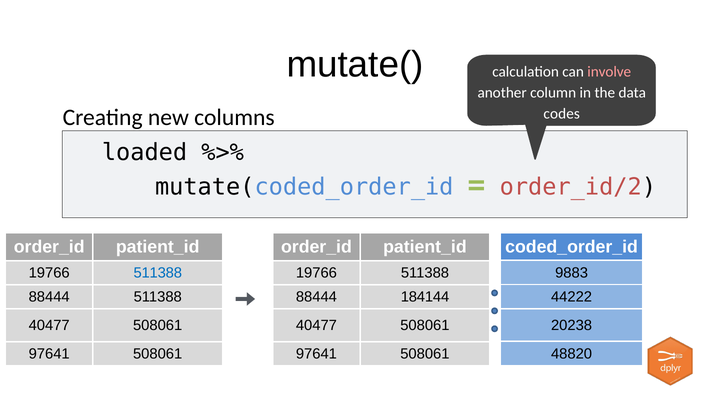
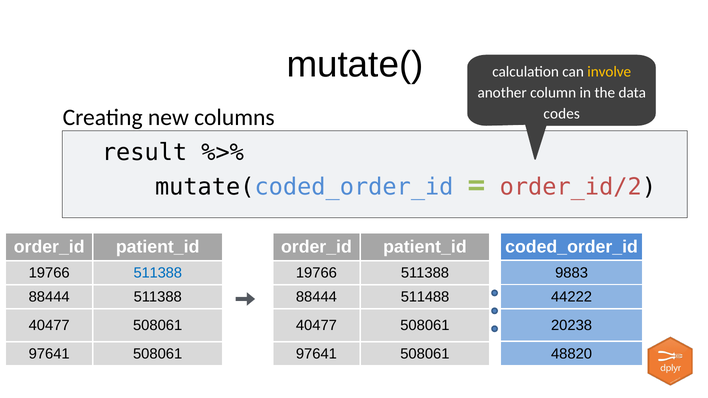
involve colour: pink -> yellow (609, 72)
loaded: loaded -> result (145, 153)
184144: 184144 -> 511488 (425, 297)
